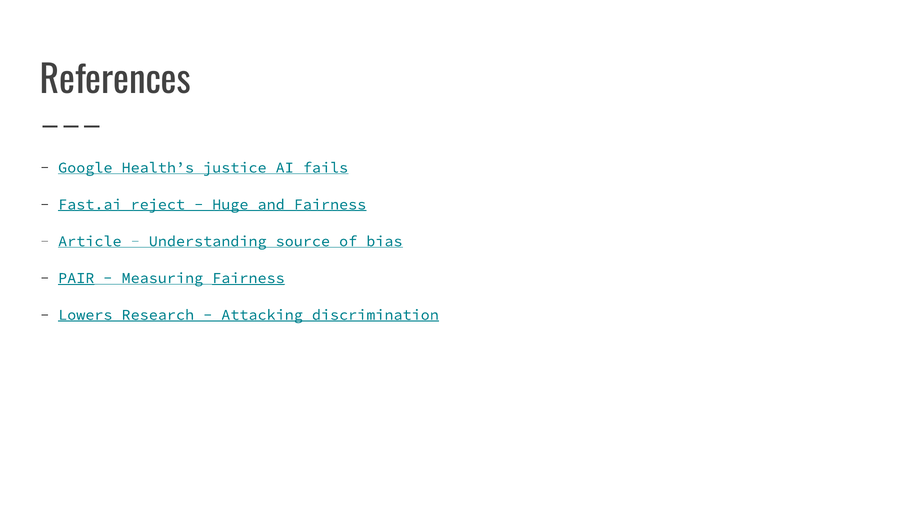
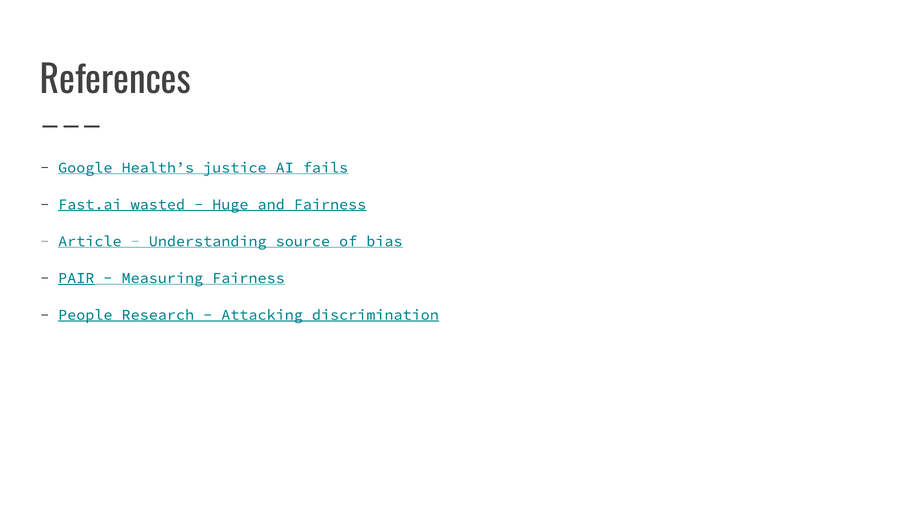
reject: reject -> wasted (158, 205)
Fairness underline: present -> none (248, 278)
Lowers: Lowers -> People (85, 315)
